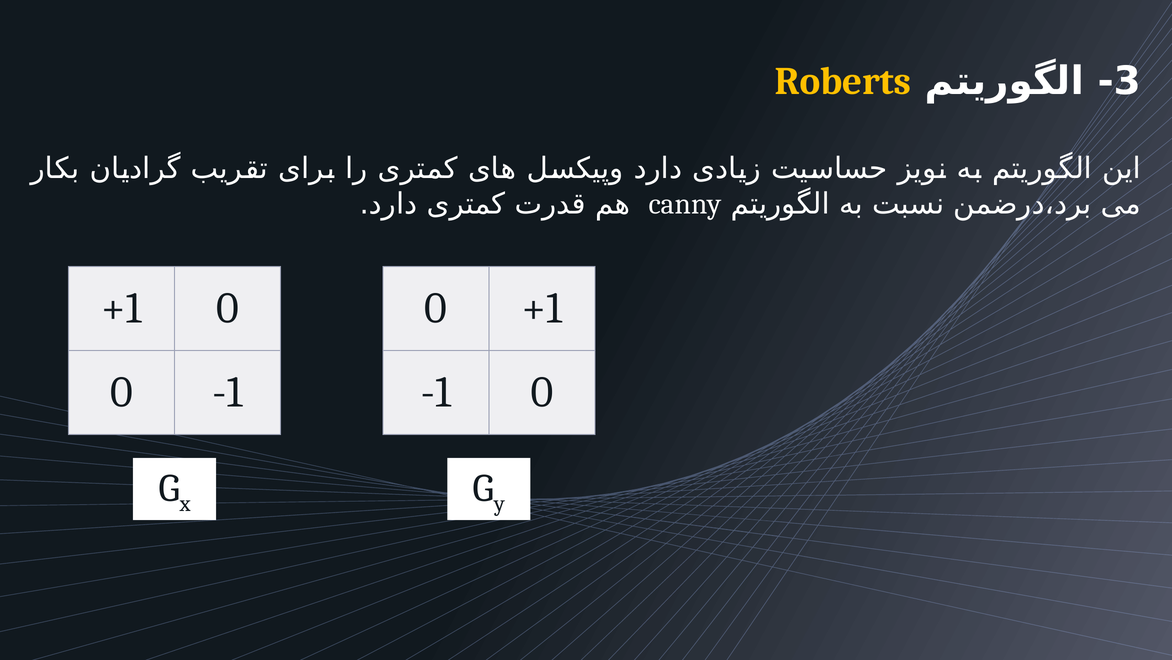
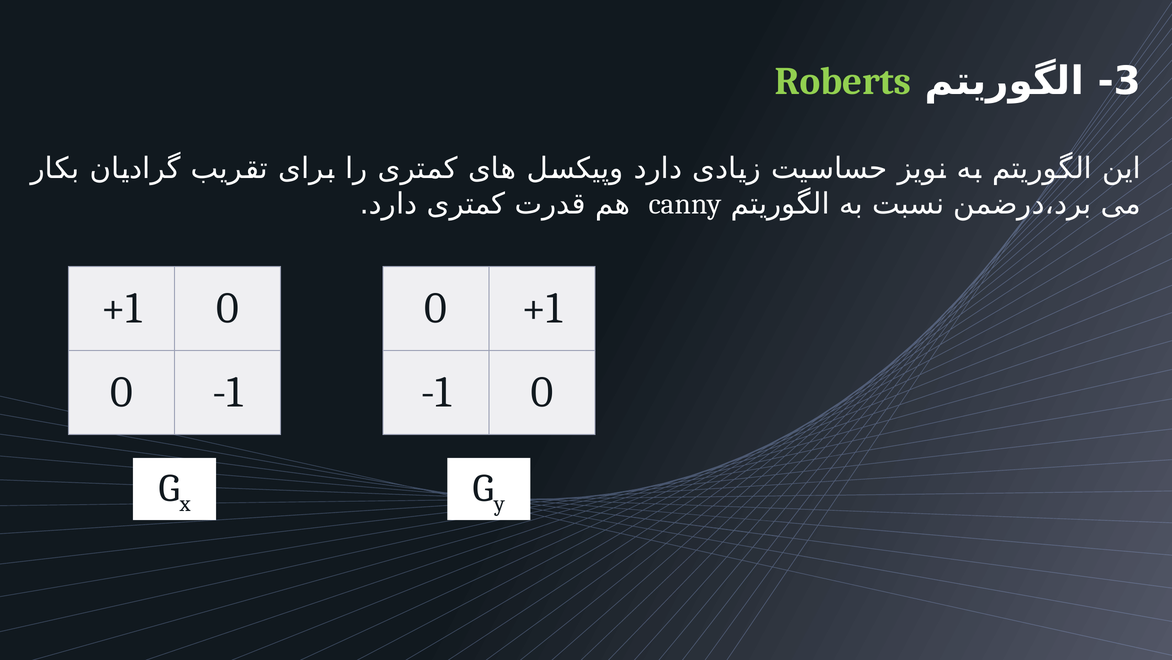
Roberts colour: yellow -> light green (843, 81)
